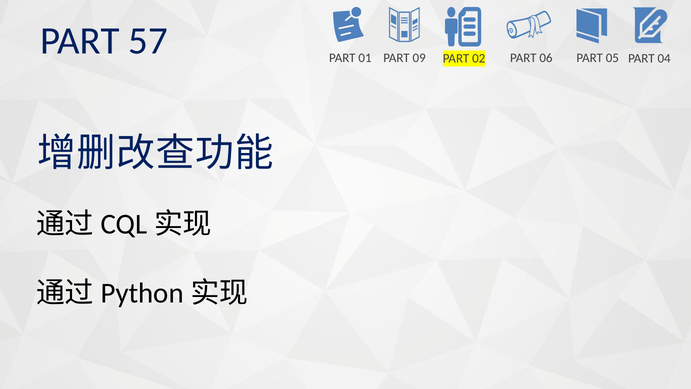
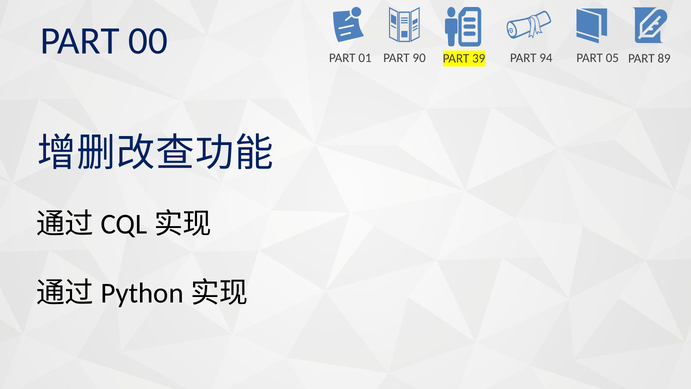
57: 57 -> 00 (148, 41)
09: 09 -> 90 (419, 58)
06: 06 -> 94 (546, 58)
02: 02 -> 39 (479, 59)
04: 04 -> 89 (664, 59)
